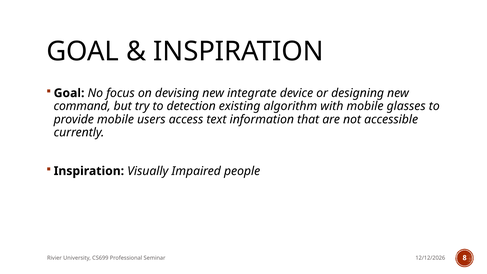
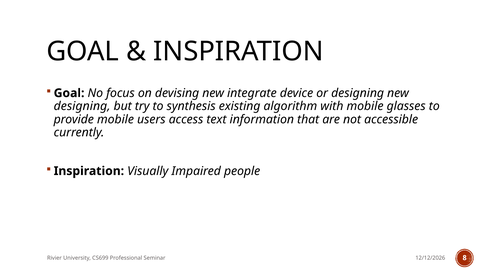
command: command -> designing (82, 106)
detection: detection -> synthesis (191, 106)
